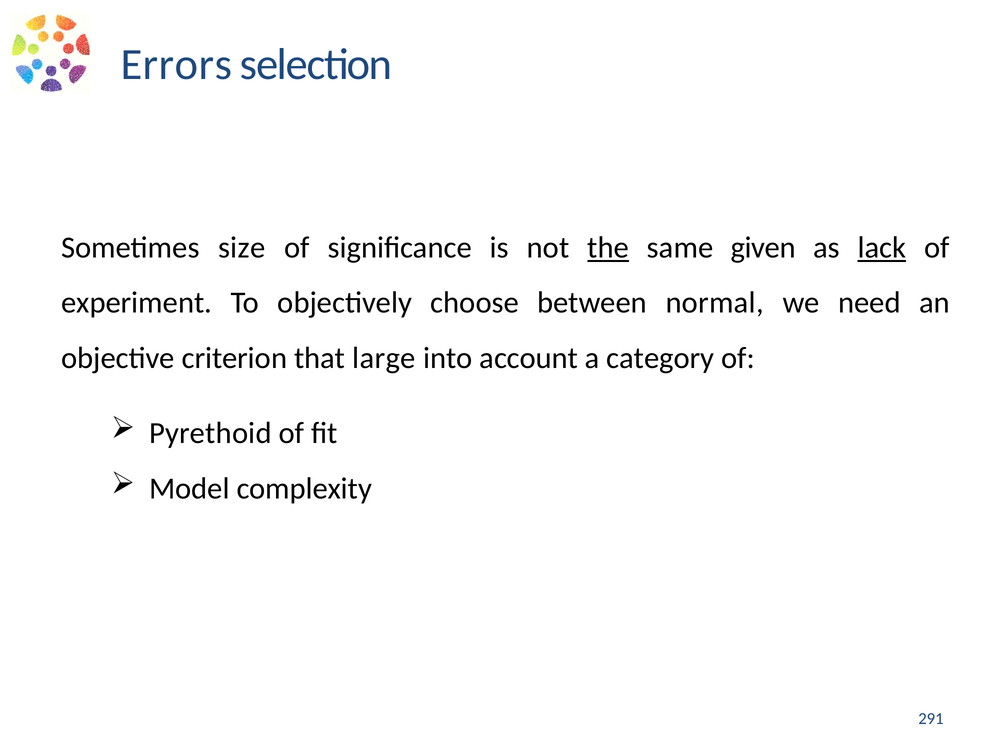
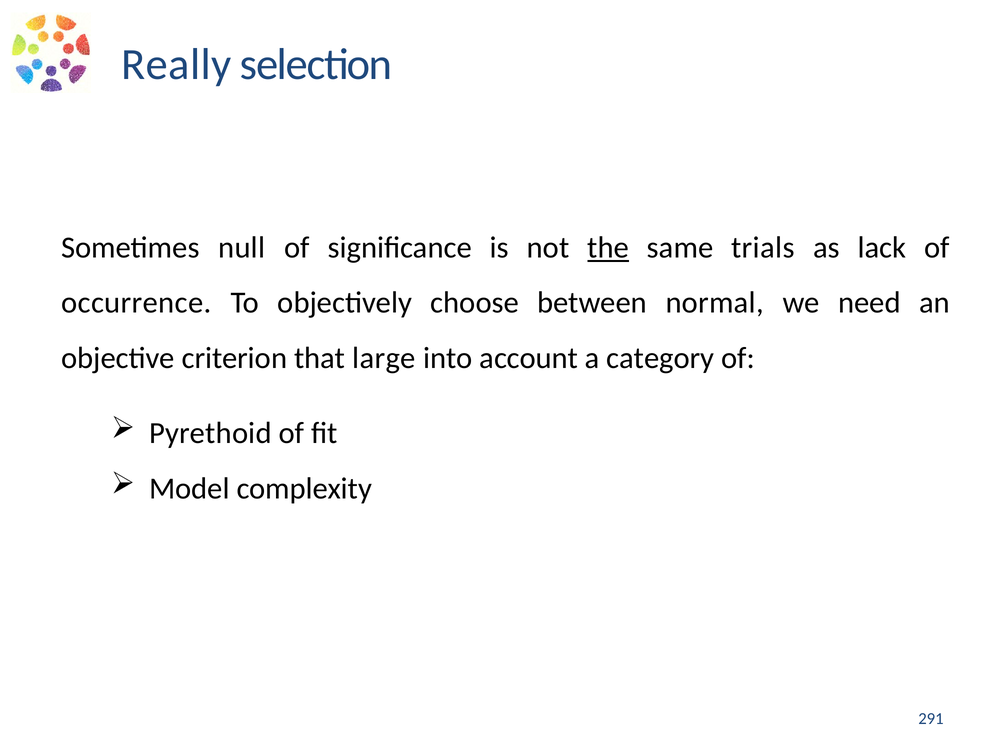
Errors: Errors -> Really (176, 65)
size: size -> null (242, 248)
given: given -> trials (763, 248)
lack underline: present -> none (882, 248)
experiment: experiment -> occurrence (136, 303)
